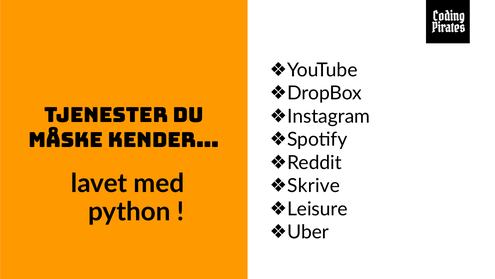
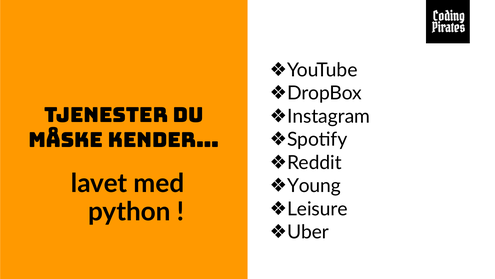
Skrive: Skrive -> Young (314, 185)
